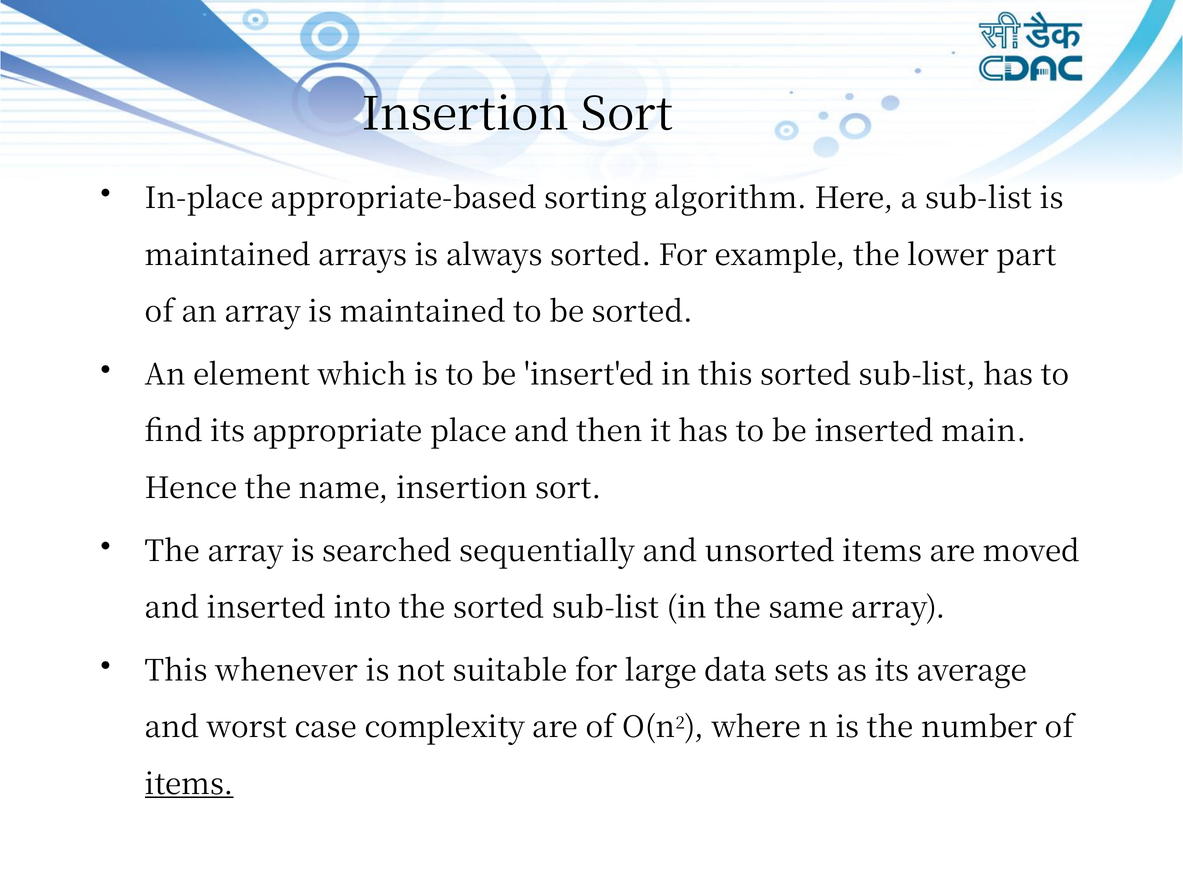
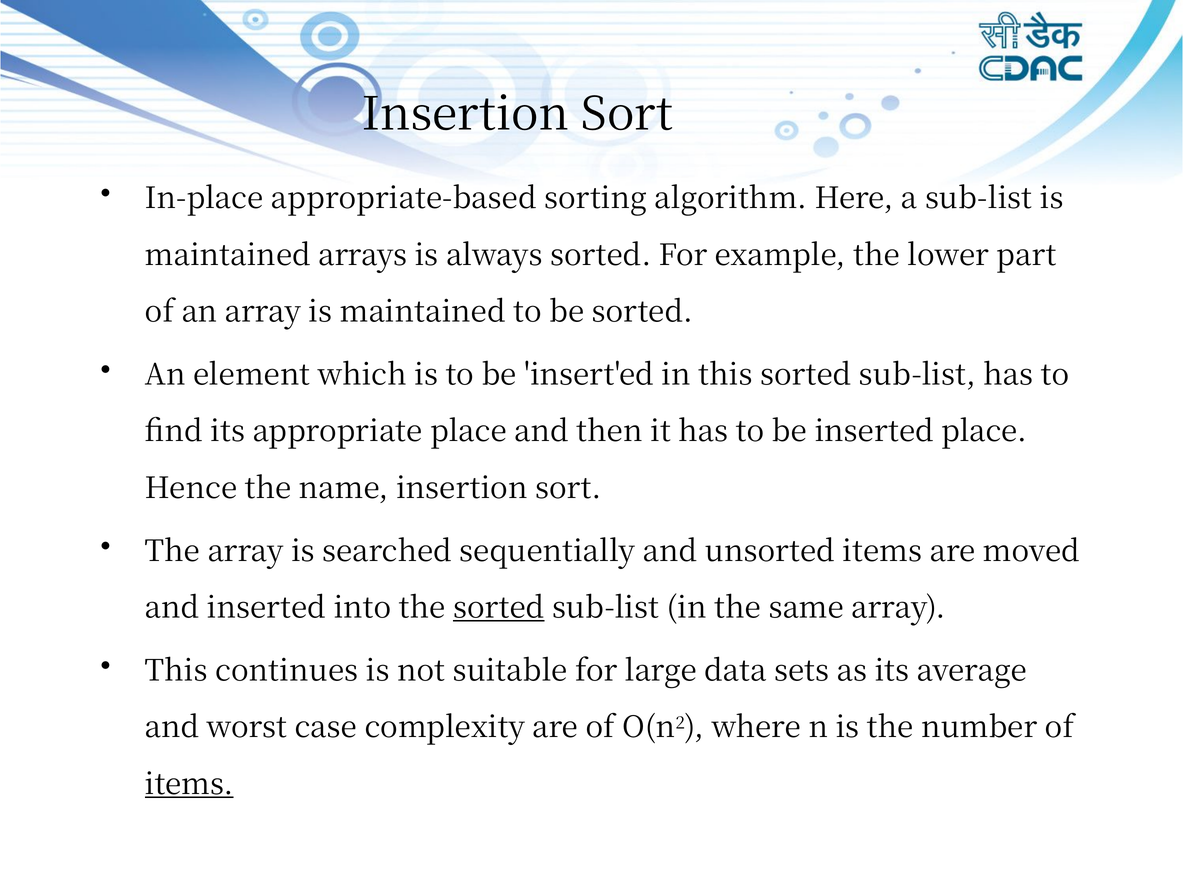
inserted main: main -> place (984, 431)
sorted underline: none -> present (499, 608)
whenever: whenever -> continues (287, 670)
